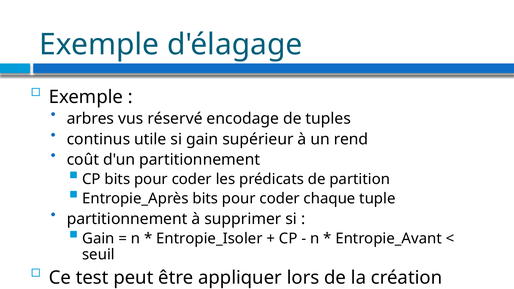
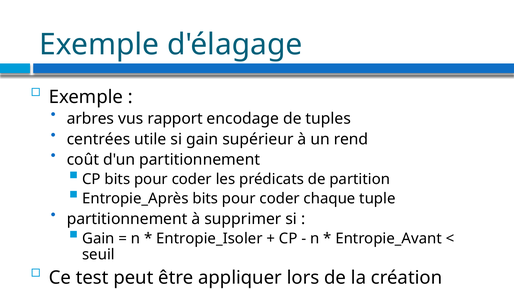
réservé: réservé -> rapport (175, 119)
continus: continus -> centrées (98, 139)
